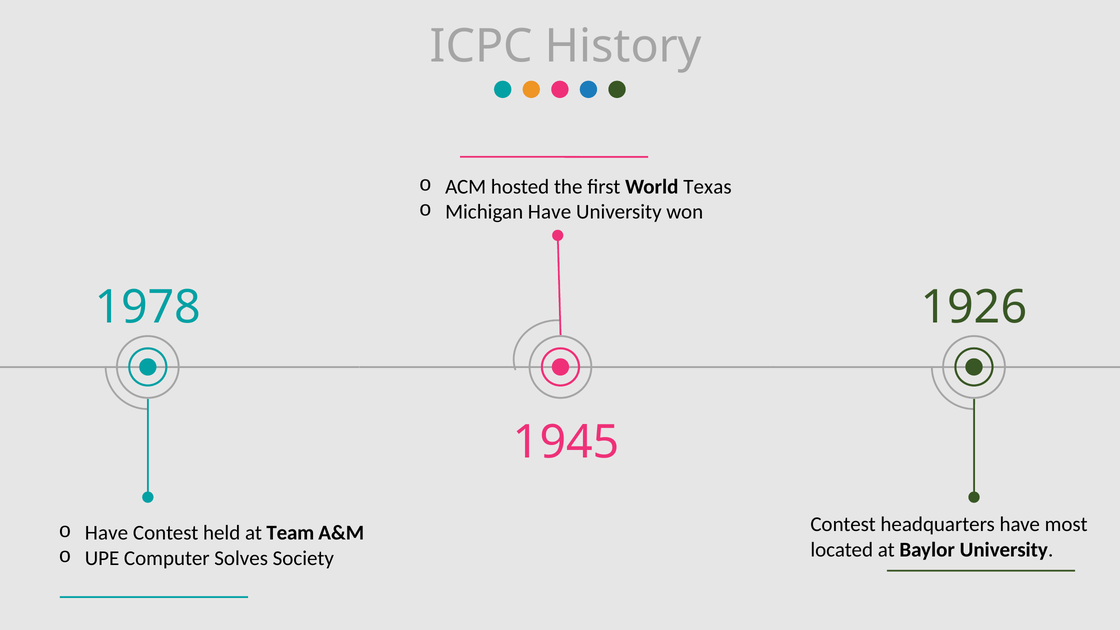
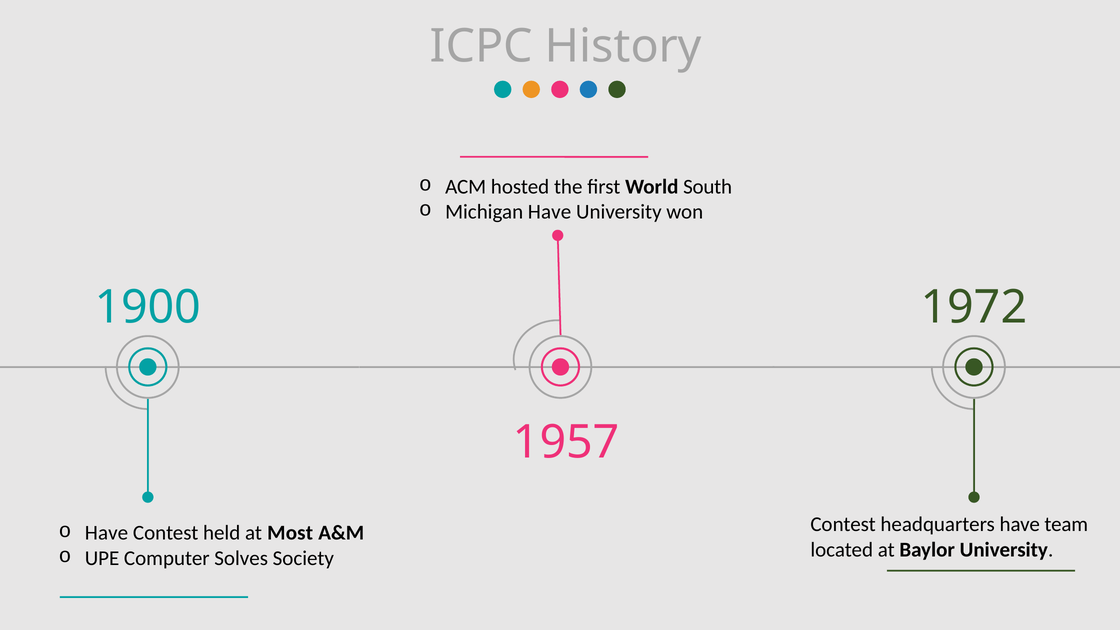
Texas: Texas -> South (708, 187)
1978: 1978 -> 1900 (148, 307)
1926: 1926 -> 1972 (974, 307)
1945: 1945 -> 1957 (566, 442)
most: most -> team (1066, 524)
Team: Team -> Most (290, 533)
